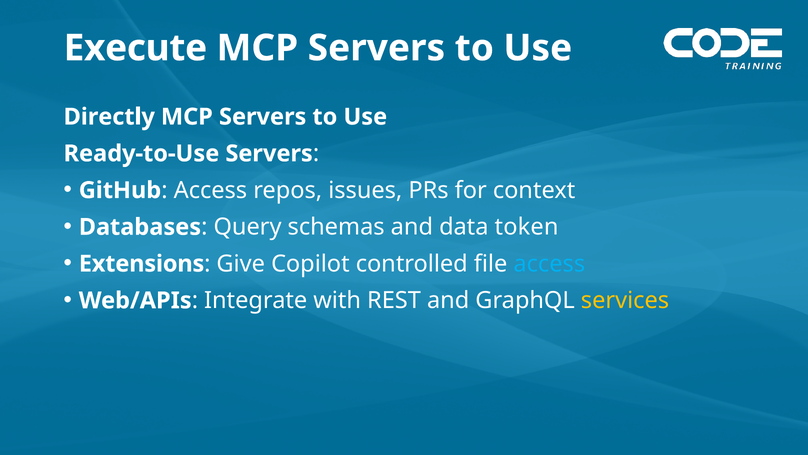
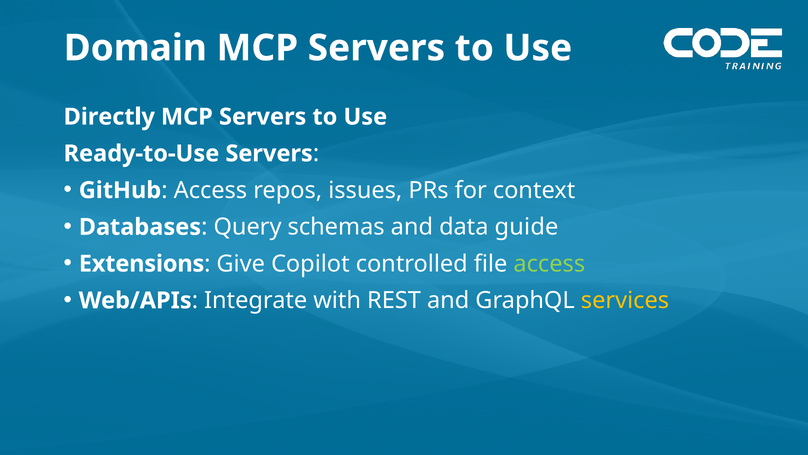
Execute: Execute -> Domain (135, 48)
token: token -> guide (527, 227)
access colour: light blue -> light green (549, 264)
